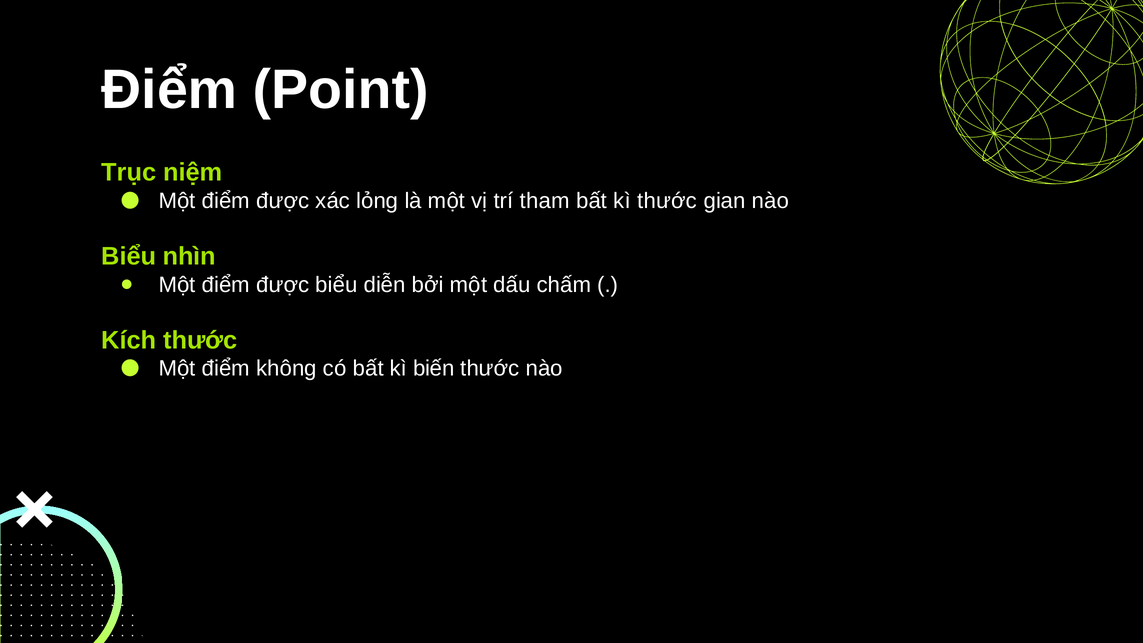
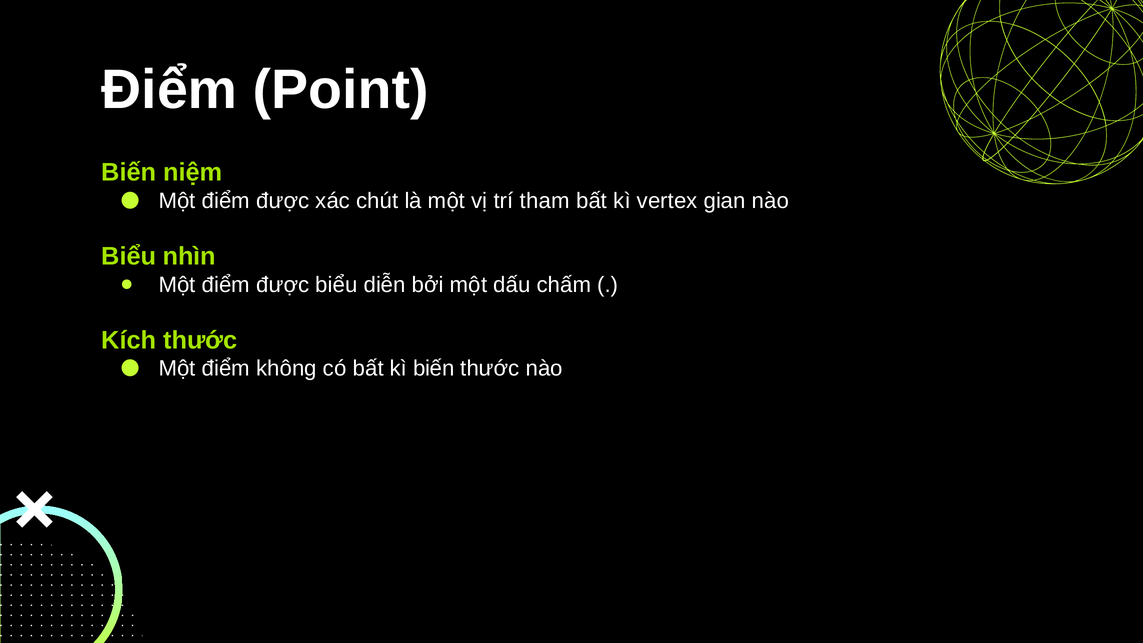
Trục: Trục -> Biến (129, 172)
lỏng: lỏng -> chút (377, 201)
kì thước: thước -> vertex (667, 201)
